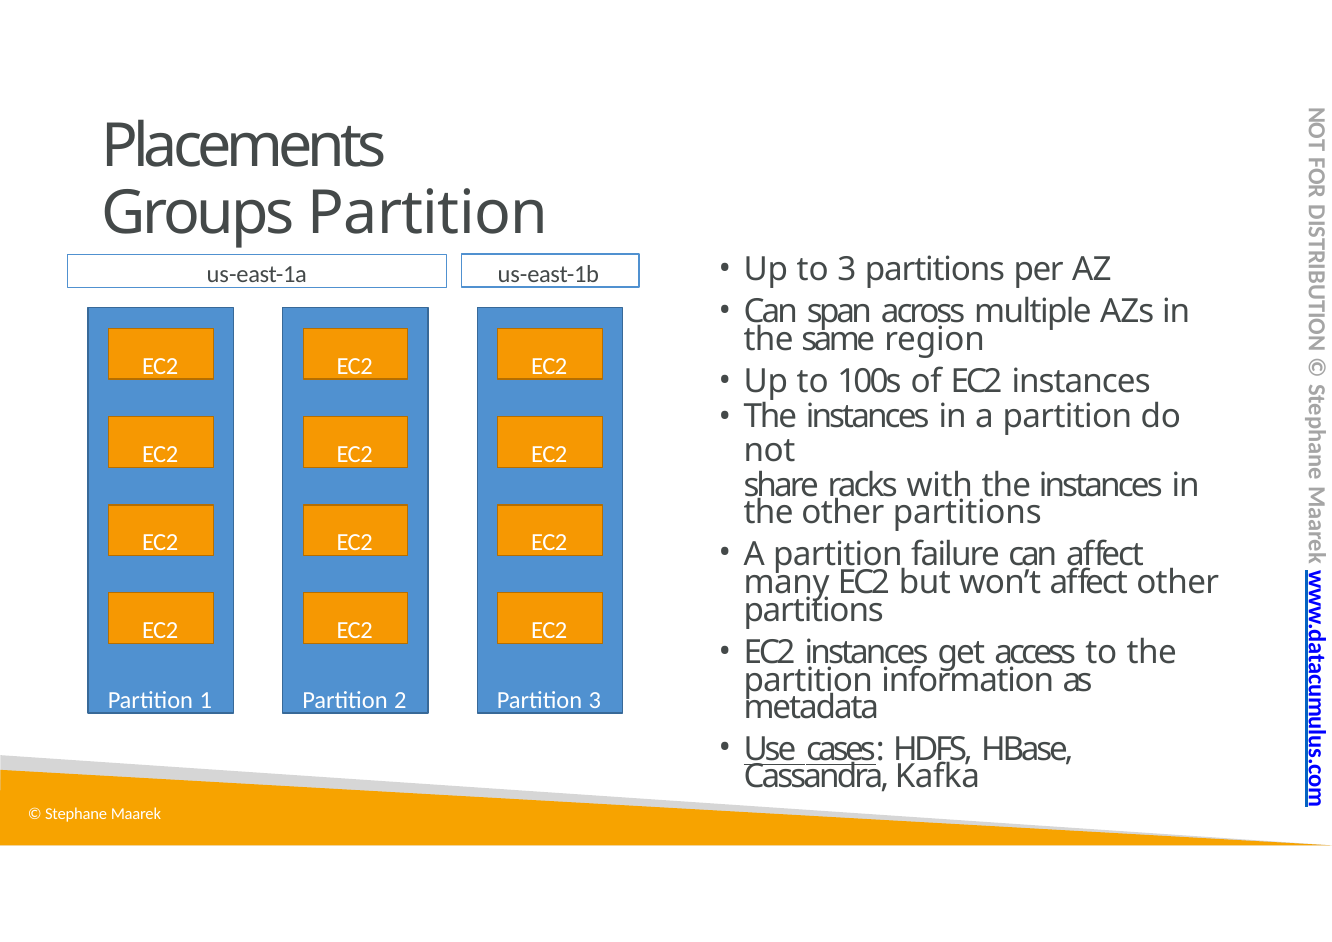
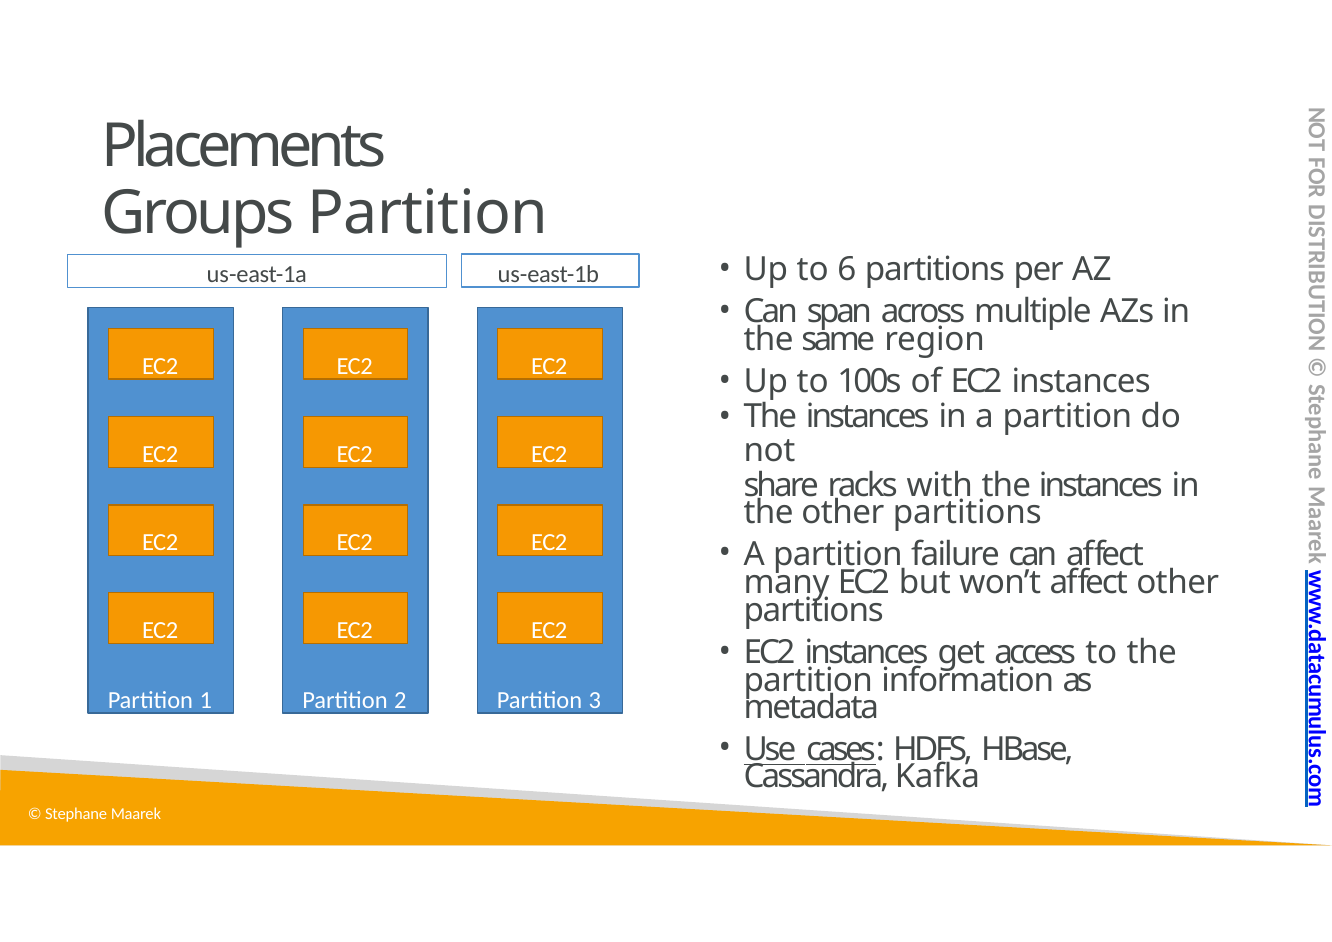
to 3: 3 -> 6 (847, 269)
